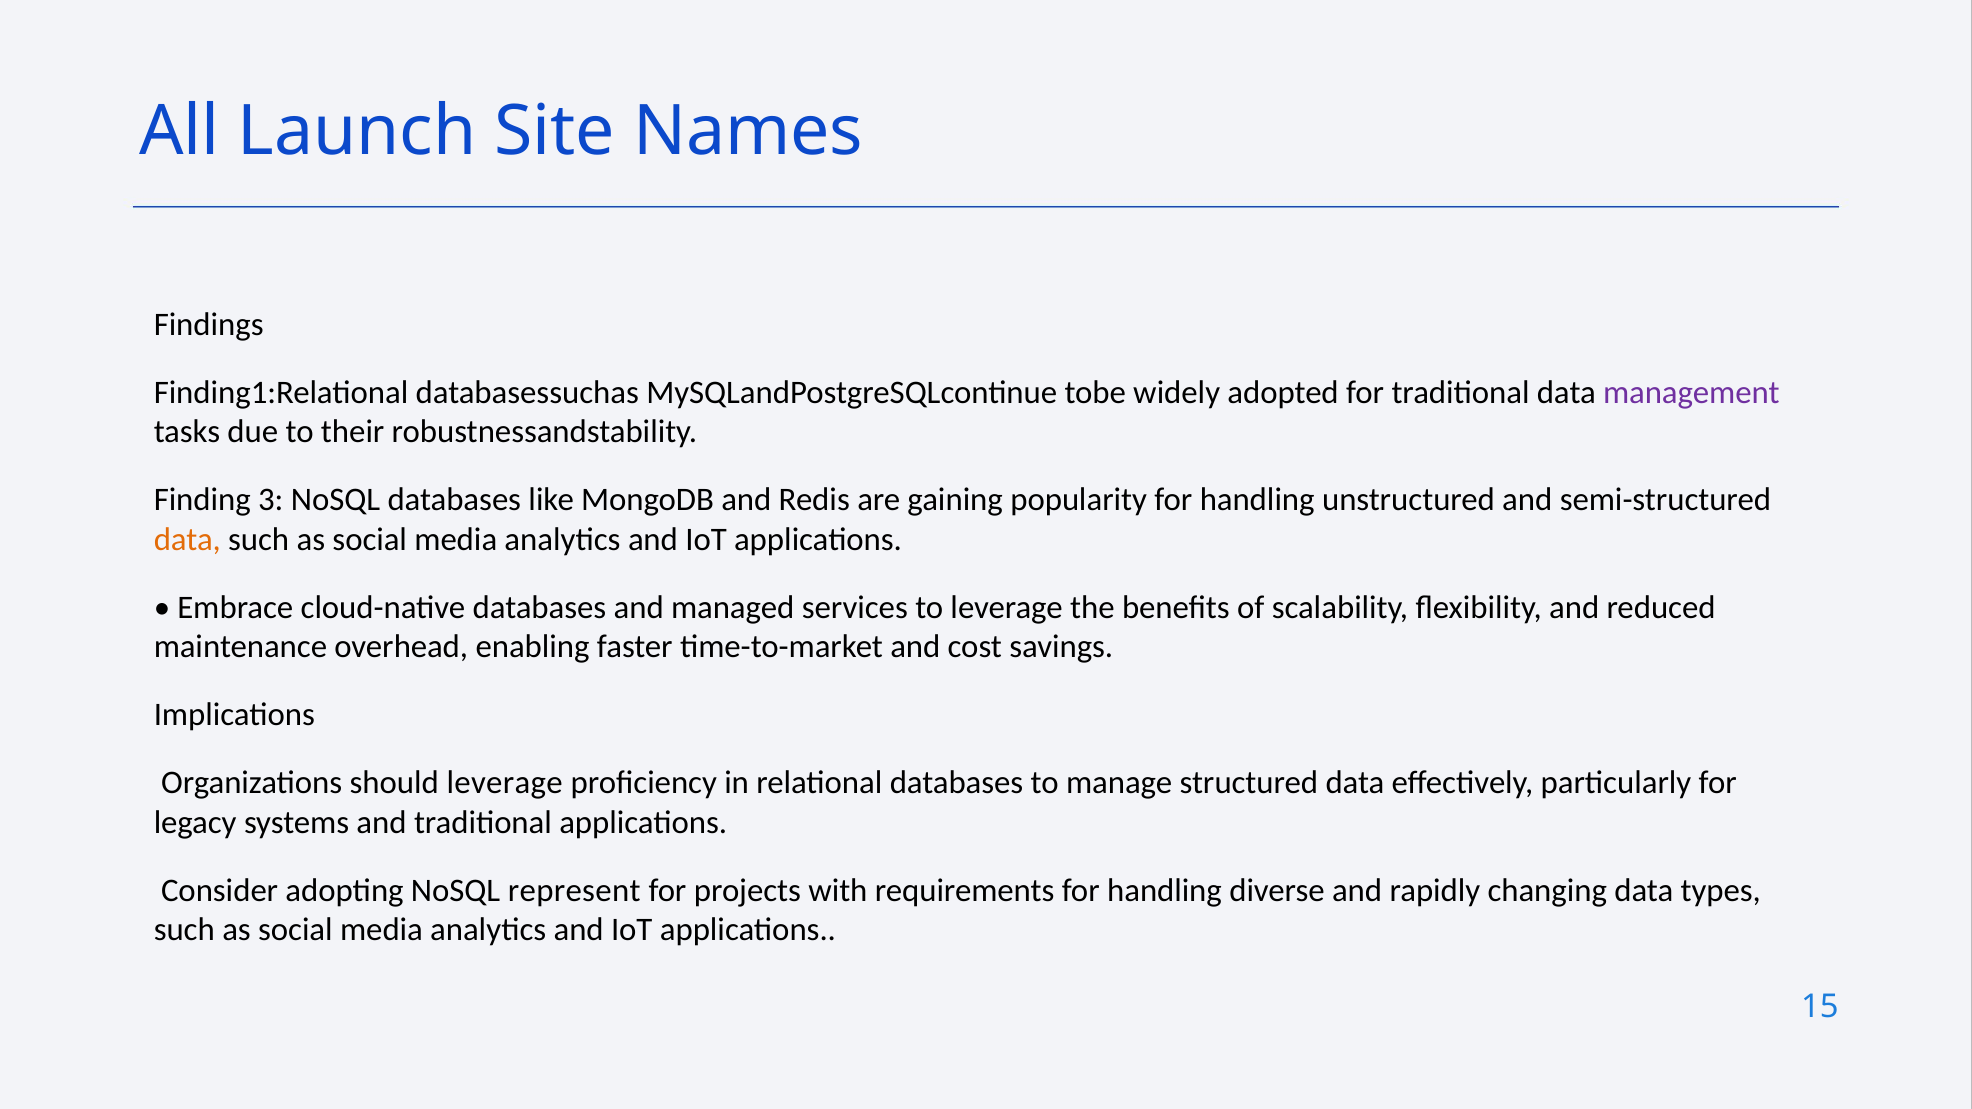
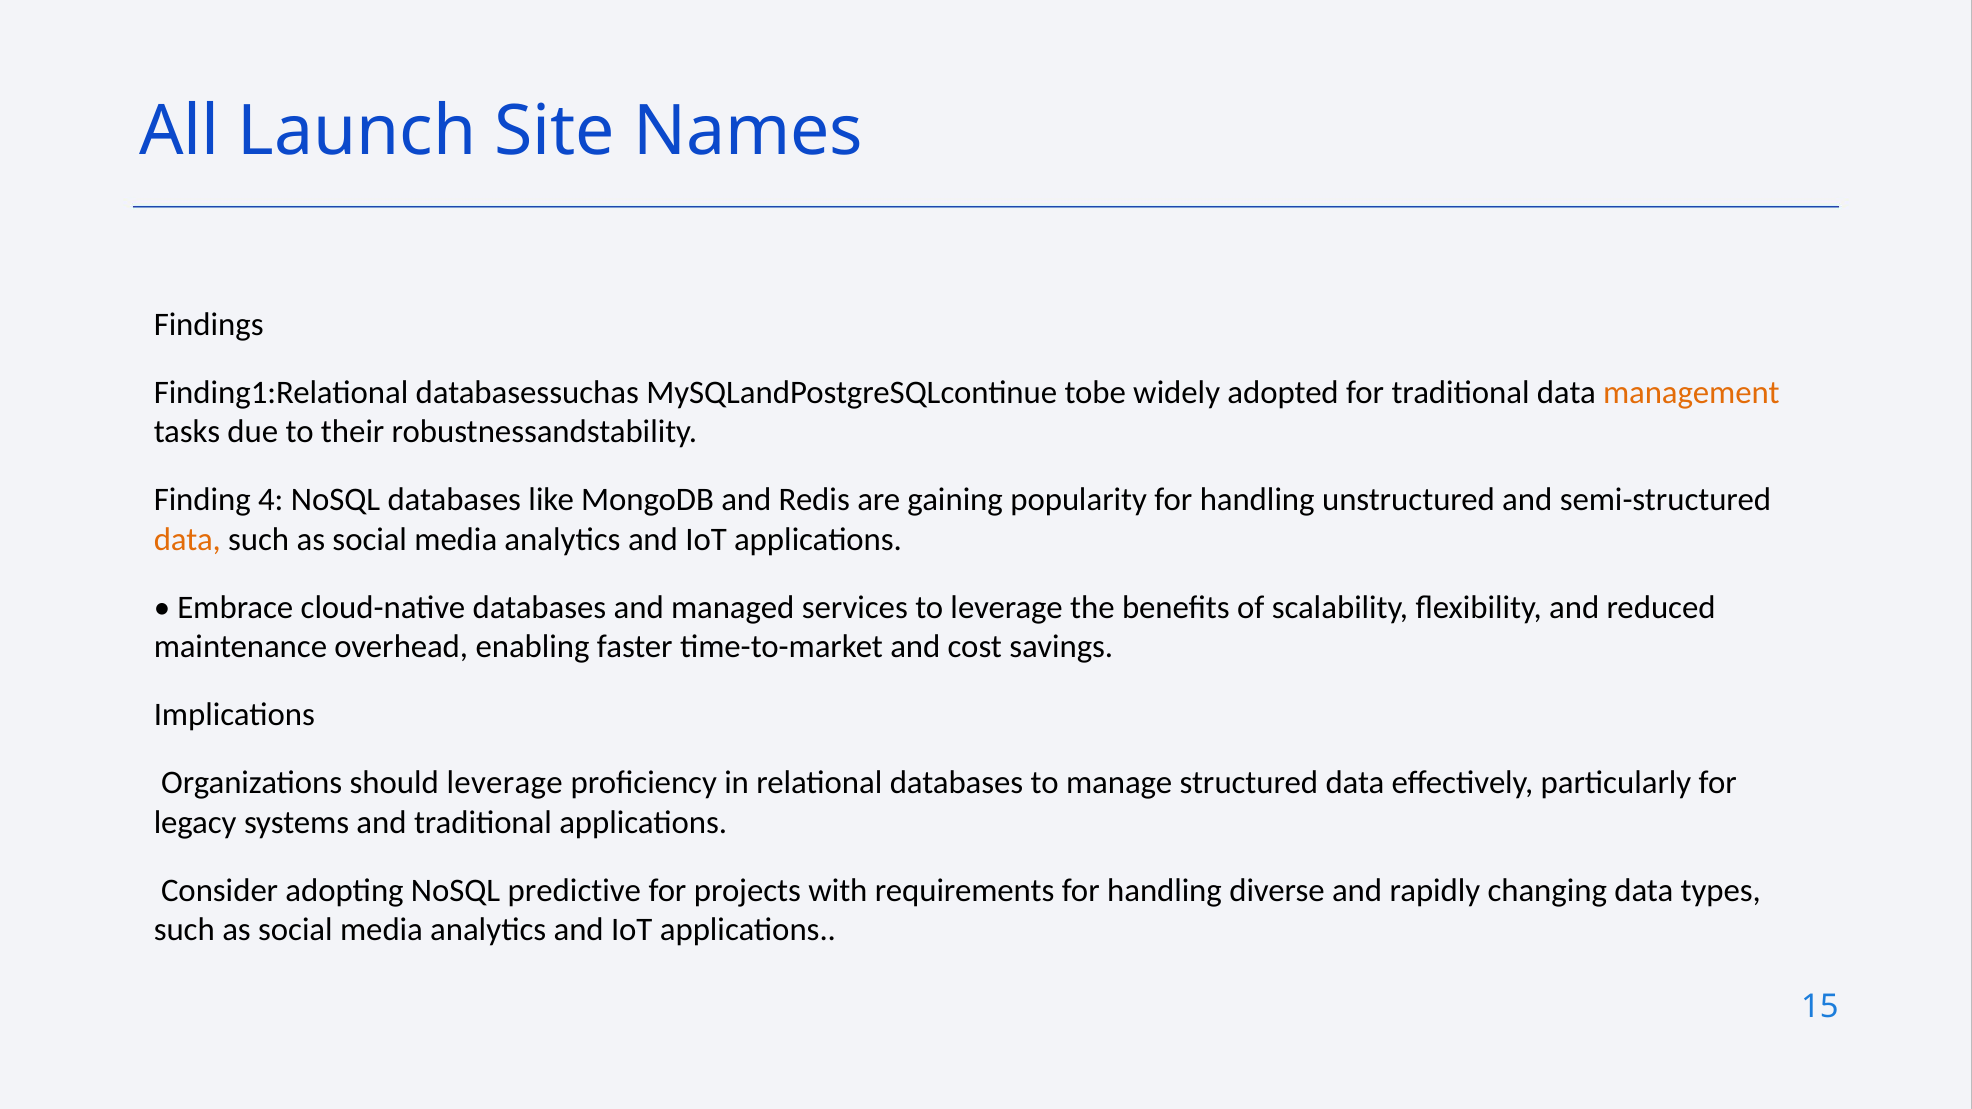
management colour: purple -> orange (1691, 393)
3: 3 -> 4 (271, 500)
represent: represent -> predictive (574, 891)
